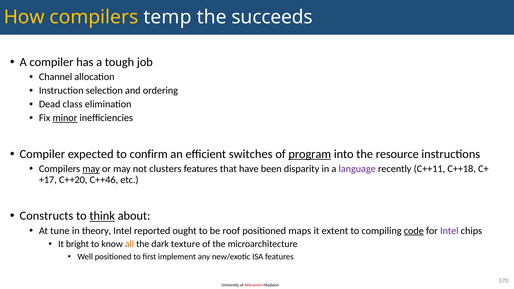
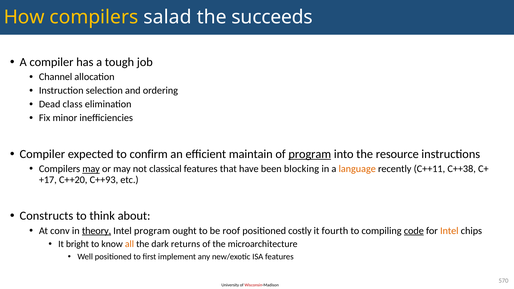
temp: temp -> salad (168, 17)
minor underline: present -> none (65, 118)
switches: switches -> maintain (251, 154)
clusters: clusters -> classical (165, 169)
disparity: disparity -> blocking (302, 169)
language colour: purple -> orange (357, 169)
C++18: C++18 -> C++38 (462, 169)
C++46: C++46 -> C++93 (104, 180)
think underline: present -> none (102, 216)
tune: tune -> conv (60, 231)
theory underline: none -> present (97, 231)
Intel reported: reported -> program (152, 231)
maps: maps -> costly (300, 231)
extent: extent -> fourth (335, 231)
Intel colour: purple -> orange (449, 231)
texture: texture -> returns (186, 244)
